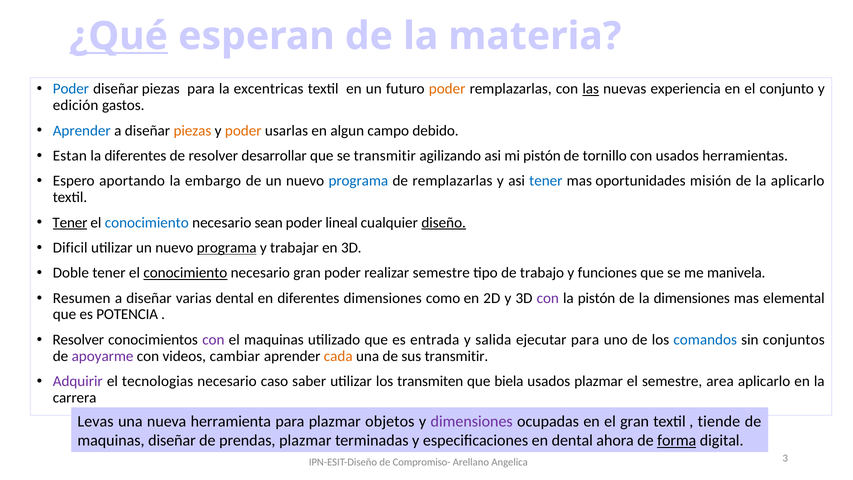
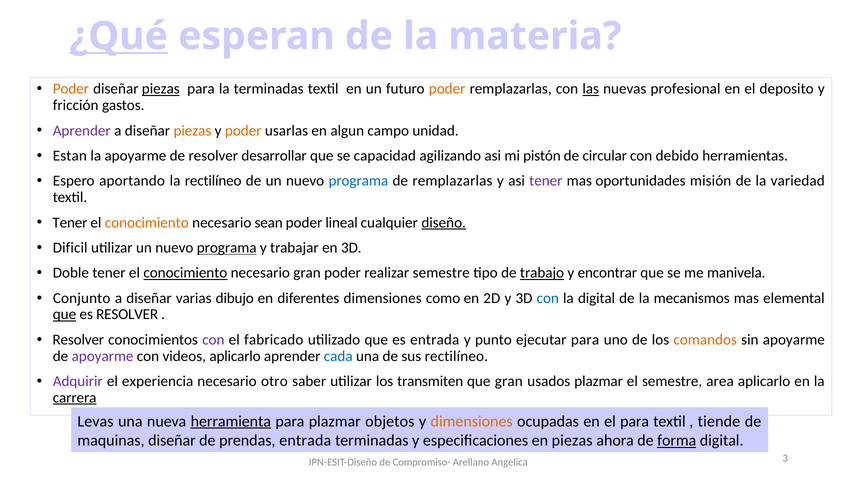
Poder colour: blue -> orange (71, 89)
piezas underline: none -> present (161, 89)
la excentricas: excentricas -> terminadas (269, 89)
experiencia: experiencia -> profesional (686, 89)
conjunto: conjunto -> deposito (787, 89)
edición: edición -> fricción (76, 105)
Aprender colour: blue -> purple (82, 130)
debido: debido -> unidad (436, 130)
la diferentes: diferentes -> apoyarme (135, 156)
se transmitir: transmitir -> capacidad (385, 156)
tornillo: tornillo -> circular (605, 156)
con usados: usados -> debido (677, 156)
la embargo: embargo -> rectilíneo (213, 181)
tener colour: blue -> purple (546, 181)
la aplicarlo: aplicarlo -> variedad (798, 181)
Tener underline: present -> none (70, 222)
conocimiento colour: blue -> orange (147, 222)
trabajo underline: none -> present (542, 273)
funciones: funciones -> encontrar (607, 273)
Resumen: Resumen -> Conjunto (82, 298)
varias dental: dental -> dibujo (235, 298)
con colour: purple -> blue (548, 298)
la pistón: pistón -> digital (597, 298)
la dimensiones: dimensiones -> mecanismos (692, 298)
que underline: none -> present (64, 314)
es POTENCIA: POTENCIA -> RESOLVER (127, 314)
el maquinas: maquinas -> fabricado (274, 340)
salida: salida -> punto (493, 340)
comandos colour: blue -> orange (705, 340)
sin conjuntos: conjuntos -> apoyarme (794, 340)
videos cambiar: cambiar -> aplicarlo (235, 356)
cada colour: orange -> blue (338, 356)
sus transmitir: transmitir -> rectilíneo (456, 356)
tecnologias: tecnologias -> experiencia (158, 381)
caso: caso -> otro (274, 381)
que biela: biela -> gran (509, 381)
carrera underline: none -> present (75, 397)
herramienta underline: none -> present (231, 421)
dimensiones colour: purple -> orange (472, 421)
el gran: gran -> para (635, 421)
prendas plazmar: plazmar -> entrada (305, 440)
en dental: dental -> piezas (572, 440)
